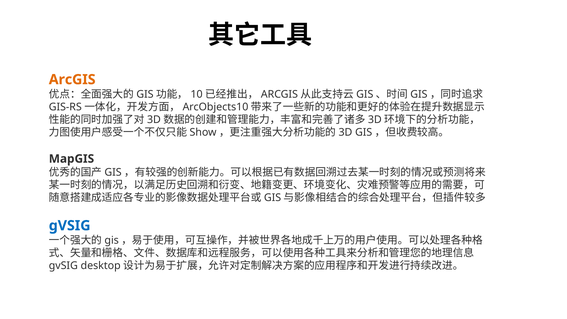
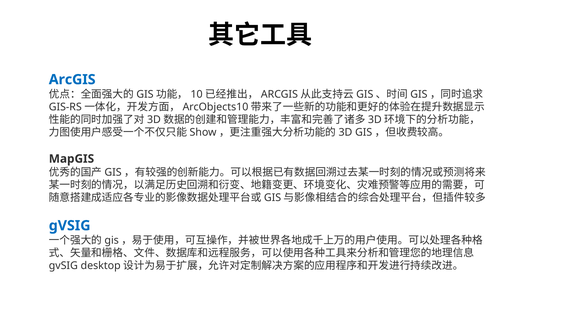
ArcGIS colour: orange -> blue (72, 80)
